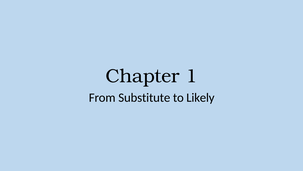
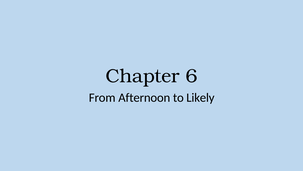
1: 1 -> 6 (192, 76)
Substitute: Substitute -> Afternoon (144, 97)
